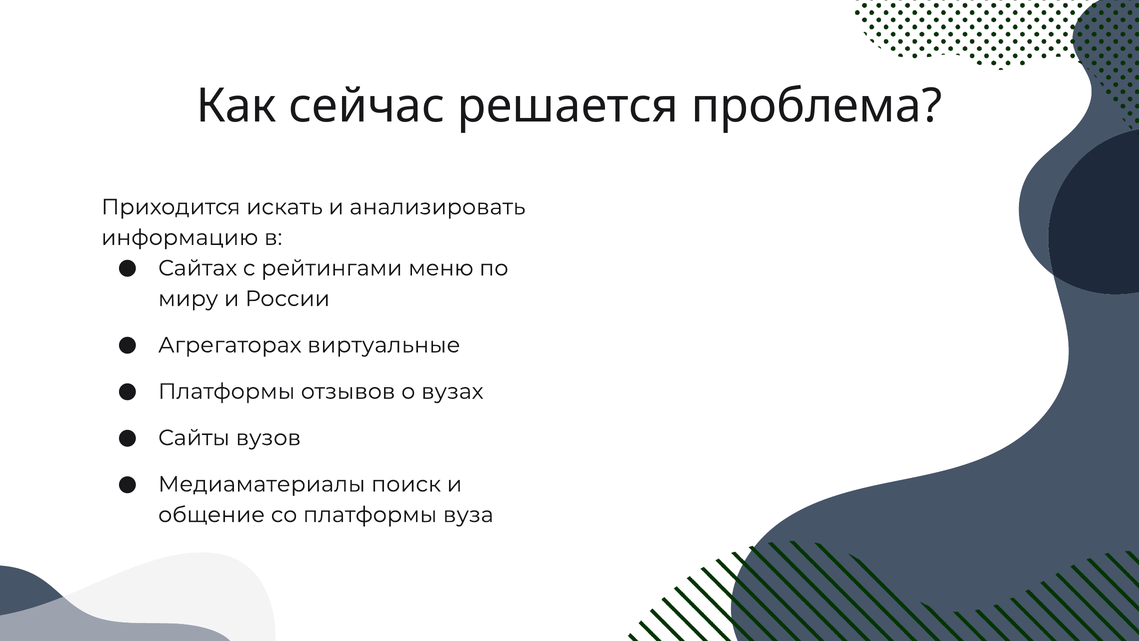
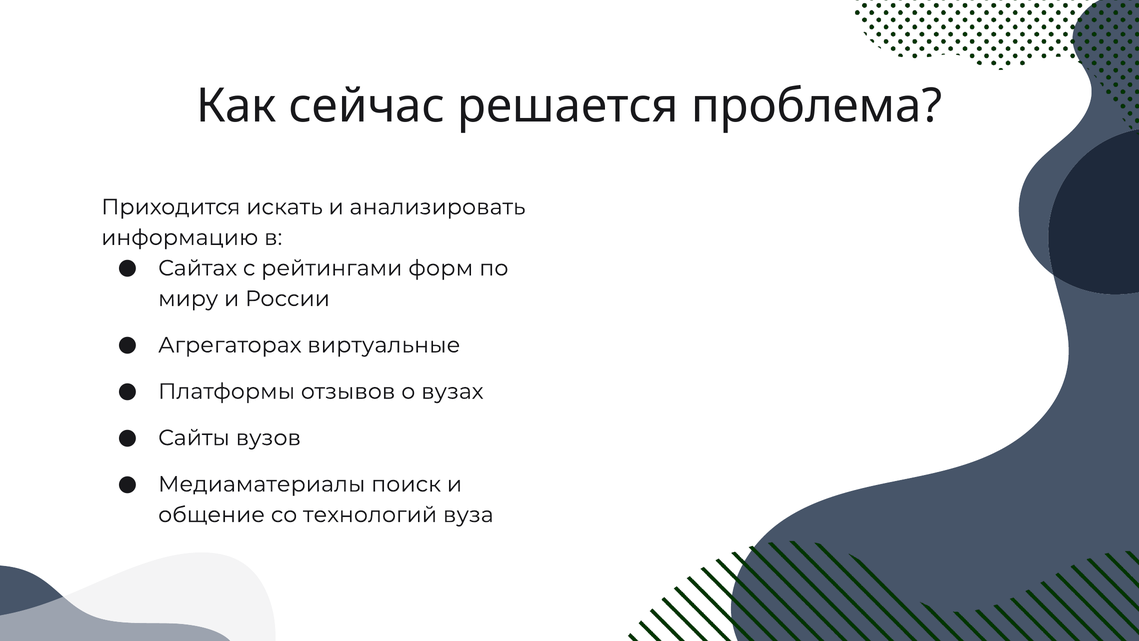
меню: меню -> форм (441, 268)
со платформы: платформы -> технологий (370, 515)
